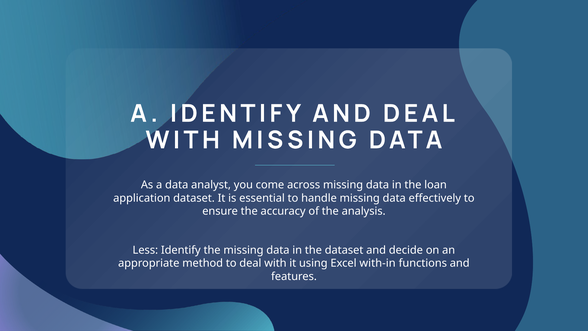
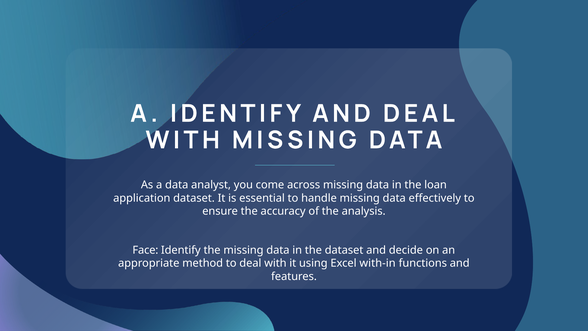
Less: Less -> Face (145, 250)
